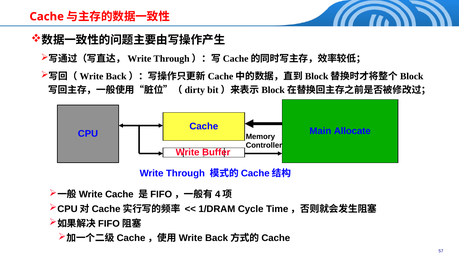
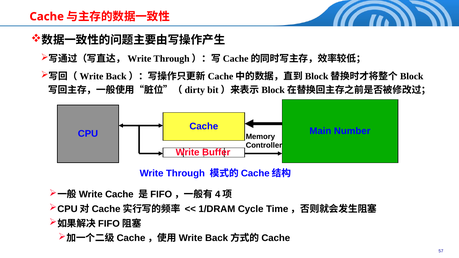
Allocate: Allocate -> Number (352, 131)
